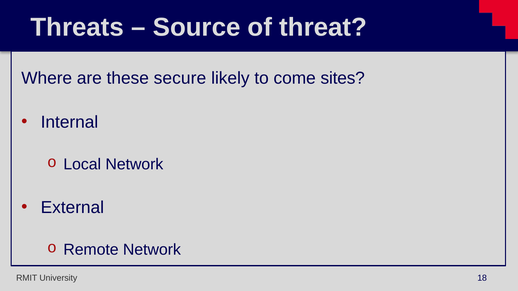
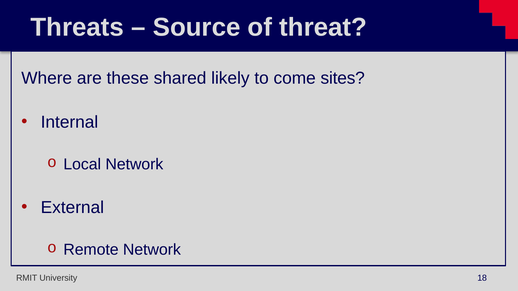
secure: secure -> shared (180, 78)
